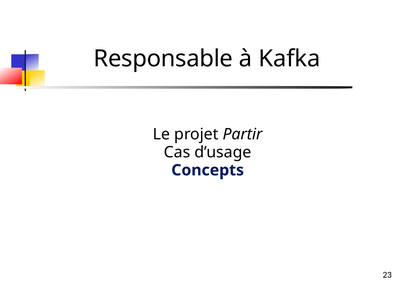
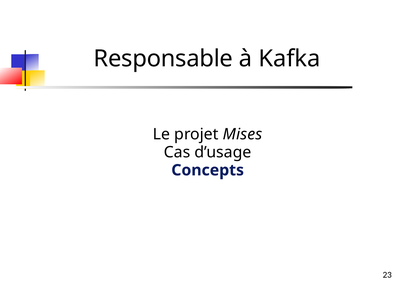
Partir: Partir -> Mises (242, 134)
